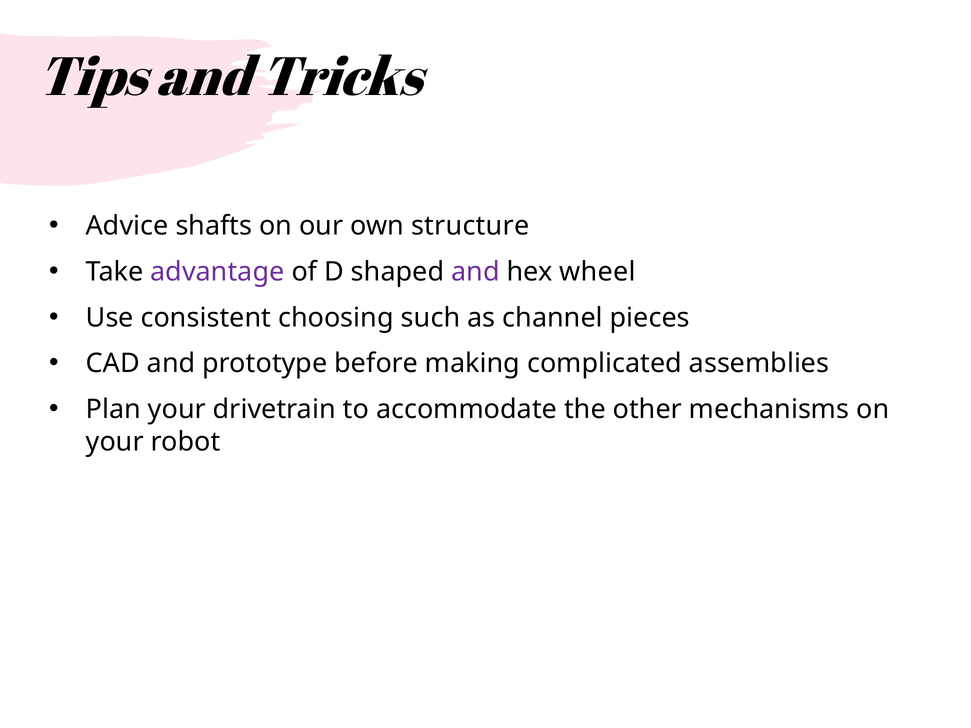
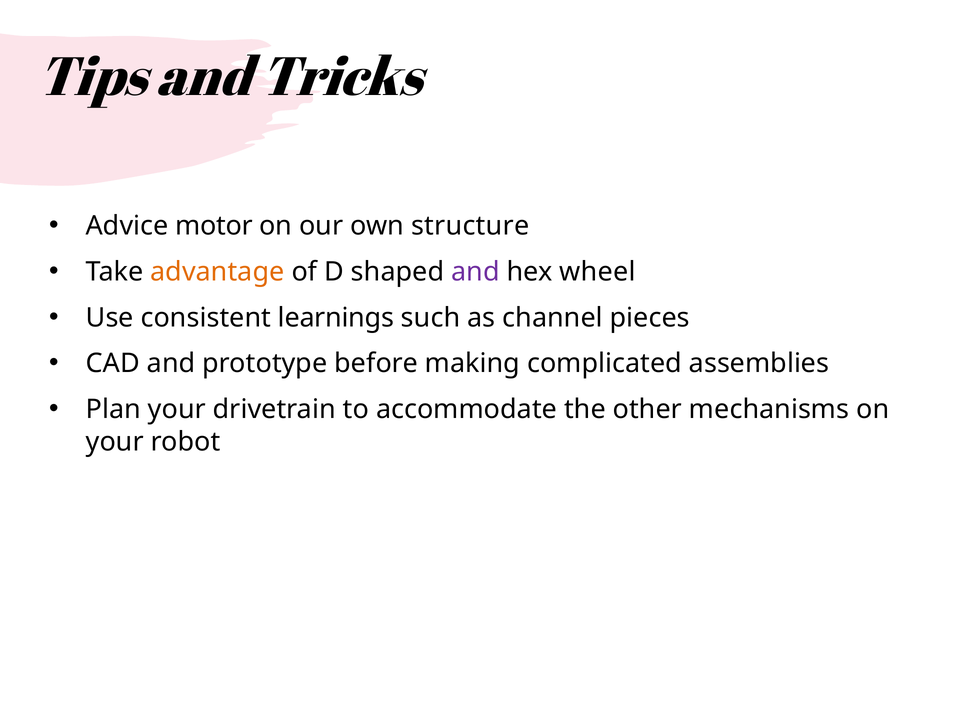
shafts: shafts -> motor (214, 226)
advantage colour: purple -> orange (217, 272)
choosing: choosing -> learnings (336, 318)
